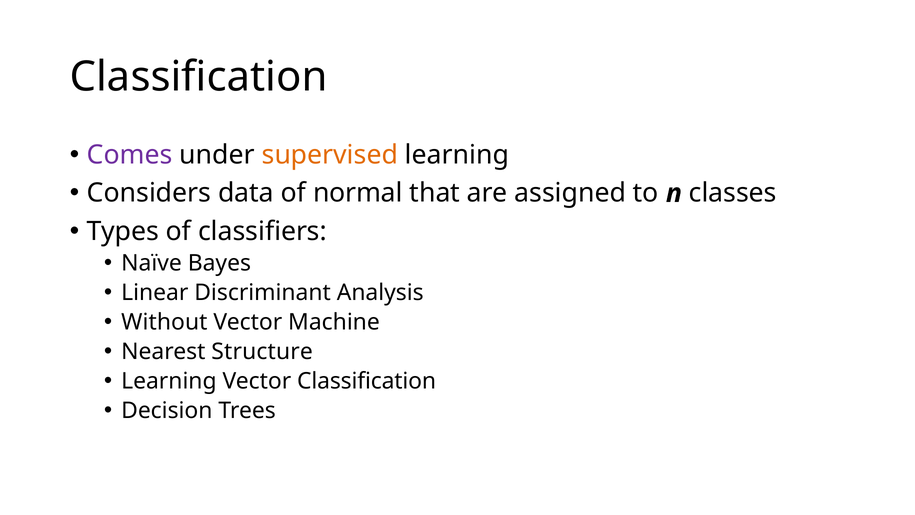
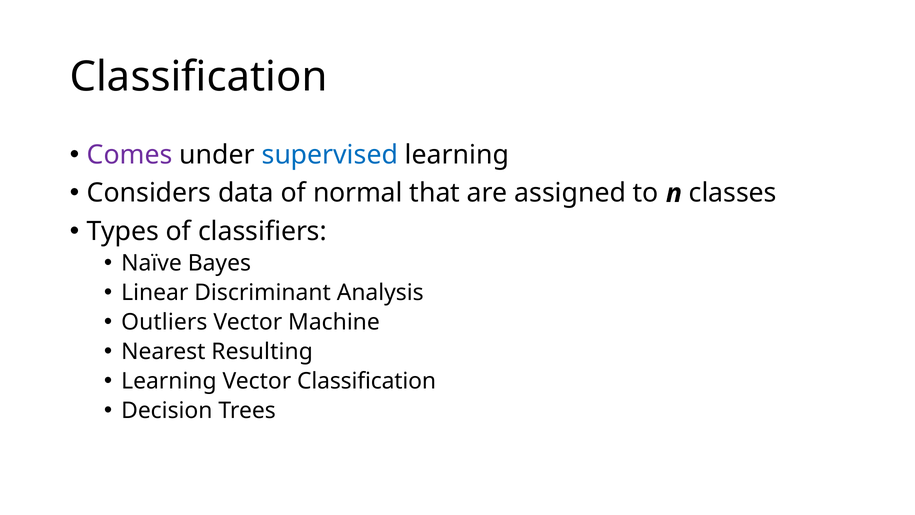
supervised colour: orange -> blue (330, 155)
Without: Without -> Outliers (164, 322)
Structure: Structure -> Resulting (262, 351)
